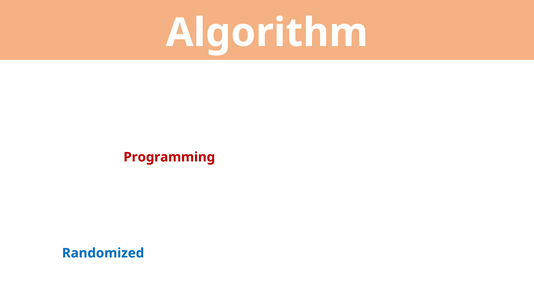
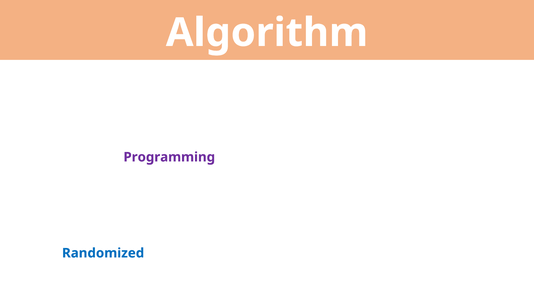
Programming colour: red -> purple (169, 157)
